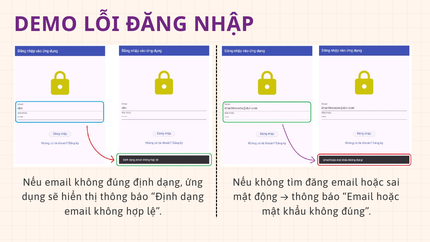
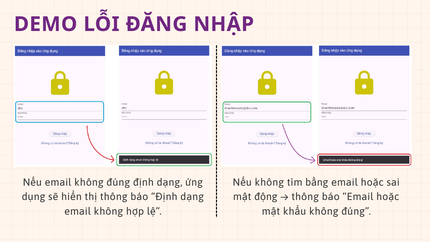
tìm đăng: đăng -> bằng (317, 182)
